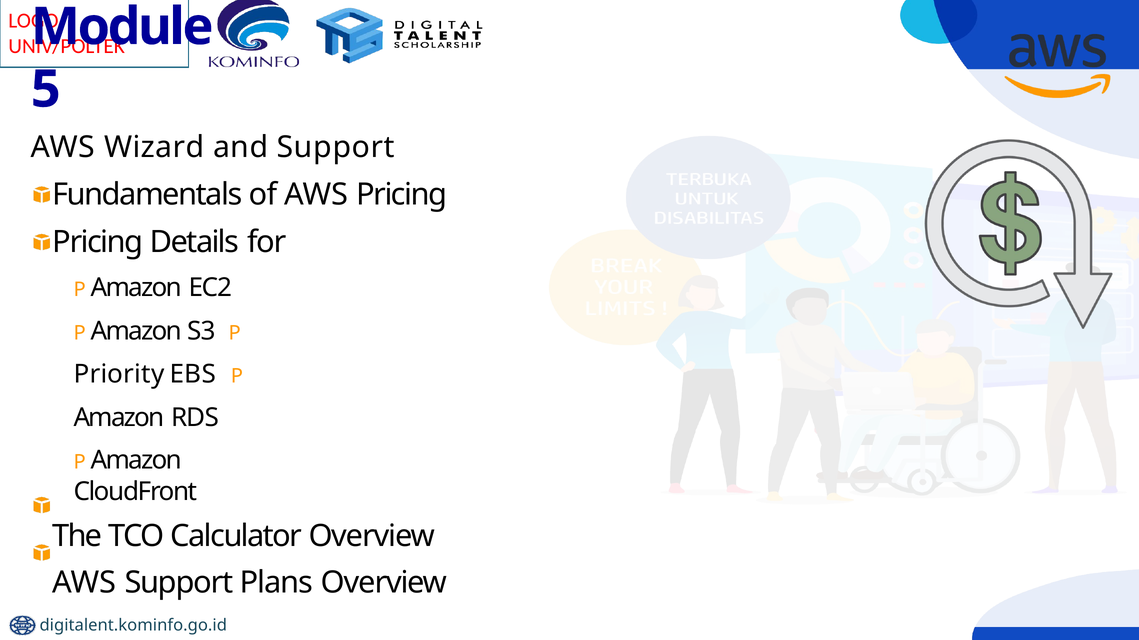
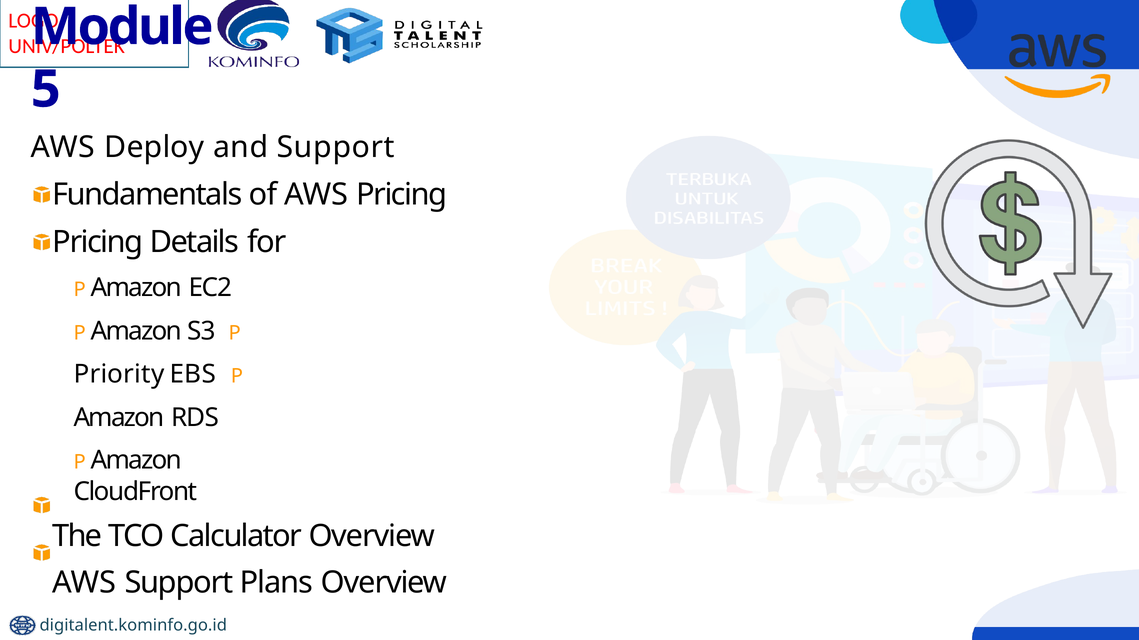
Wizard: Wizard -> Deploy (154, 147)
